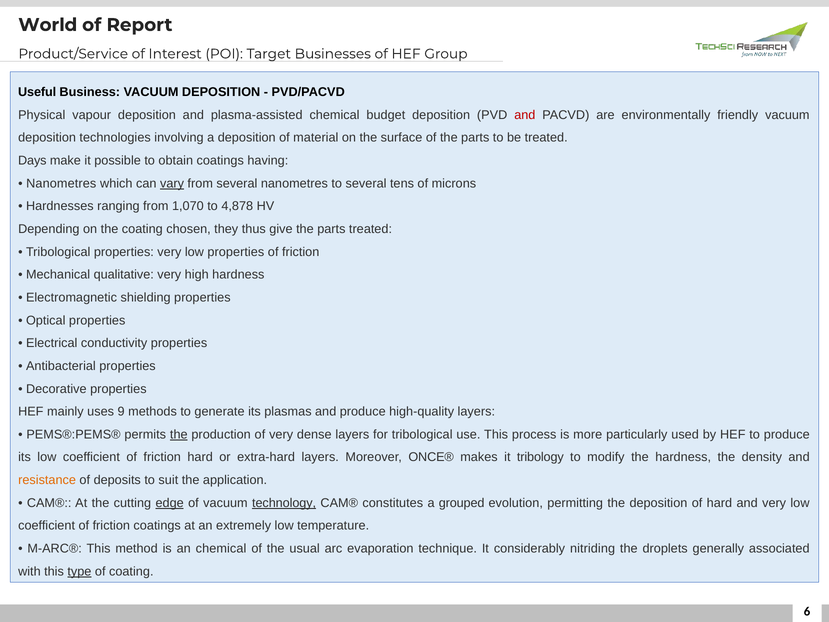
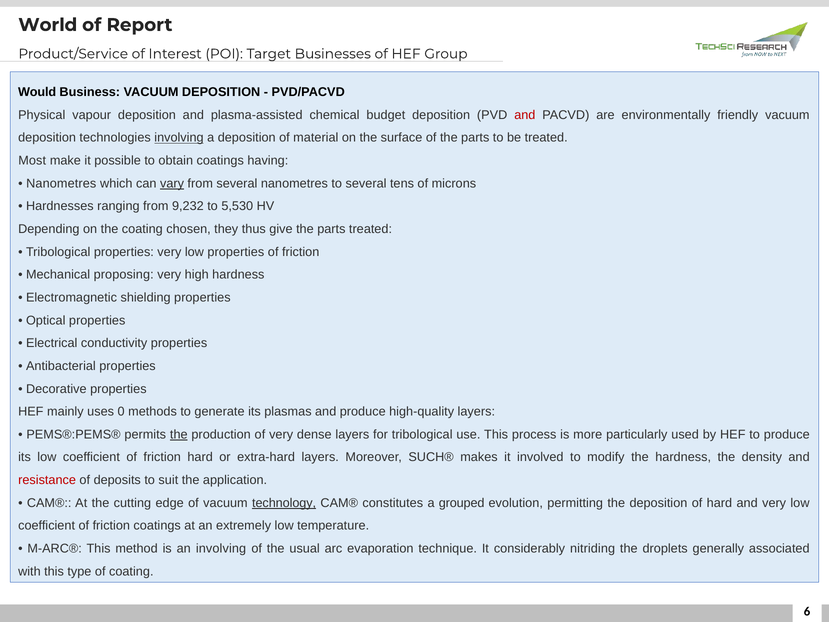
Useful: Useful -> Would (37, 92)
involving underline: none -> present (179, 138)
Days: Days -> Most (32, 161)
1,070: 1,070 -> 9,232 (188, 206)
4,878: 4,878 -> 5,530 (237, 206)
qualitative: qualitative -> proposing (124, 275)
9: 9 -> 0 (121, 411)
ONCE®: ONCE® -> SUCH® (431, 457)
tribology: tribology -> involved (540, 457)
resistance colour: orange -> red (47, 480)
edge underline: present -> none (170, 503)
an chemical: chemical -> involving (221, 548)
type underline: present -> none (79, 571)
